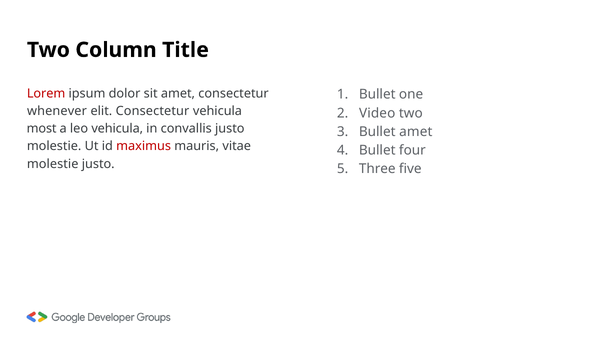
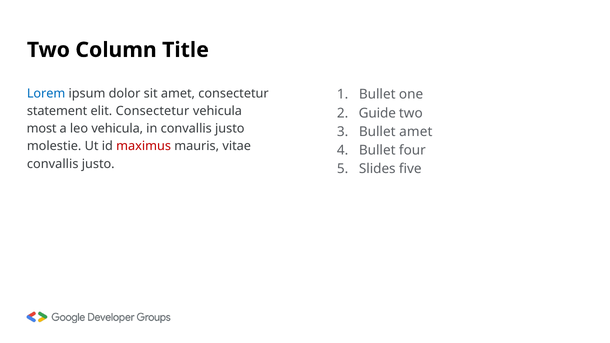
Lorem colour: red -> blue (46, 94)
whenever: whenever -> statement (57, 111)
Video: Video -> Guide (377, 113)
molestie: molestie -> convallis (53, 164)
Three: Three -> Slides (377, 169)
